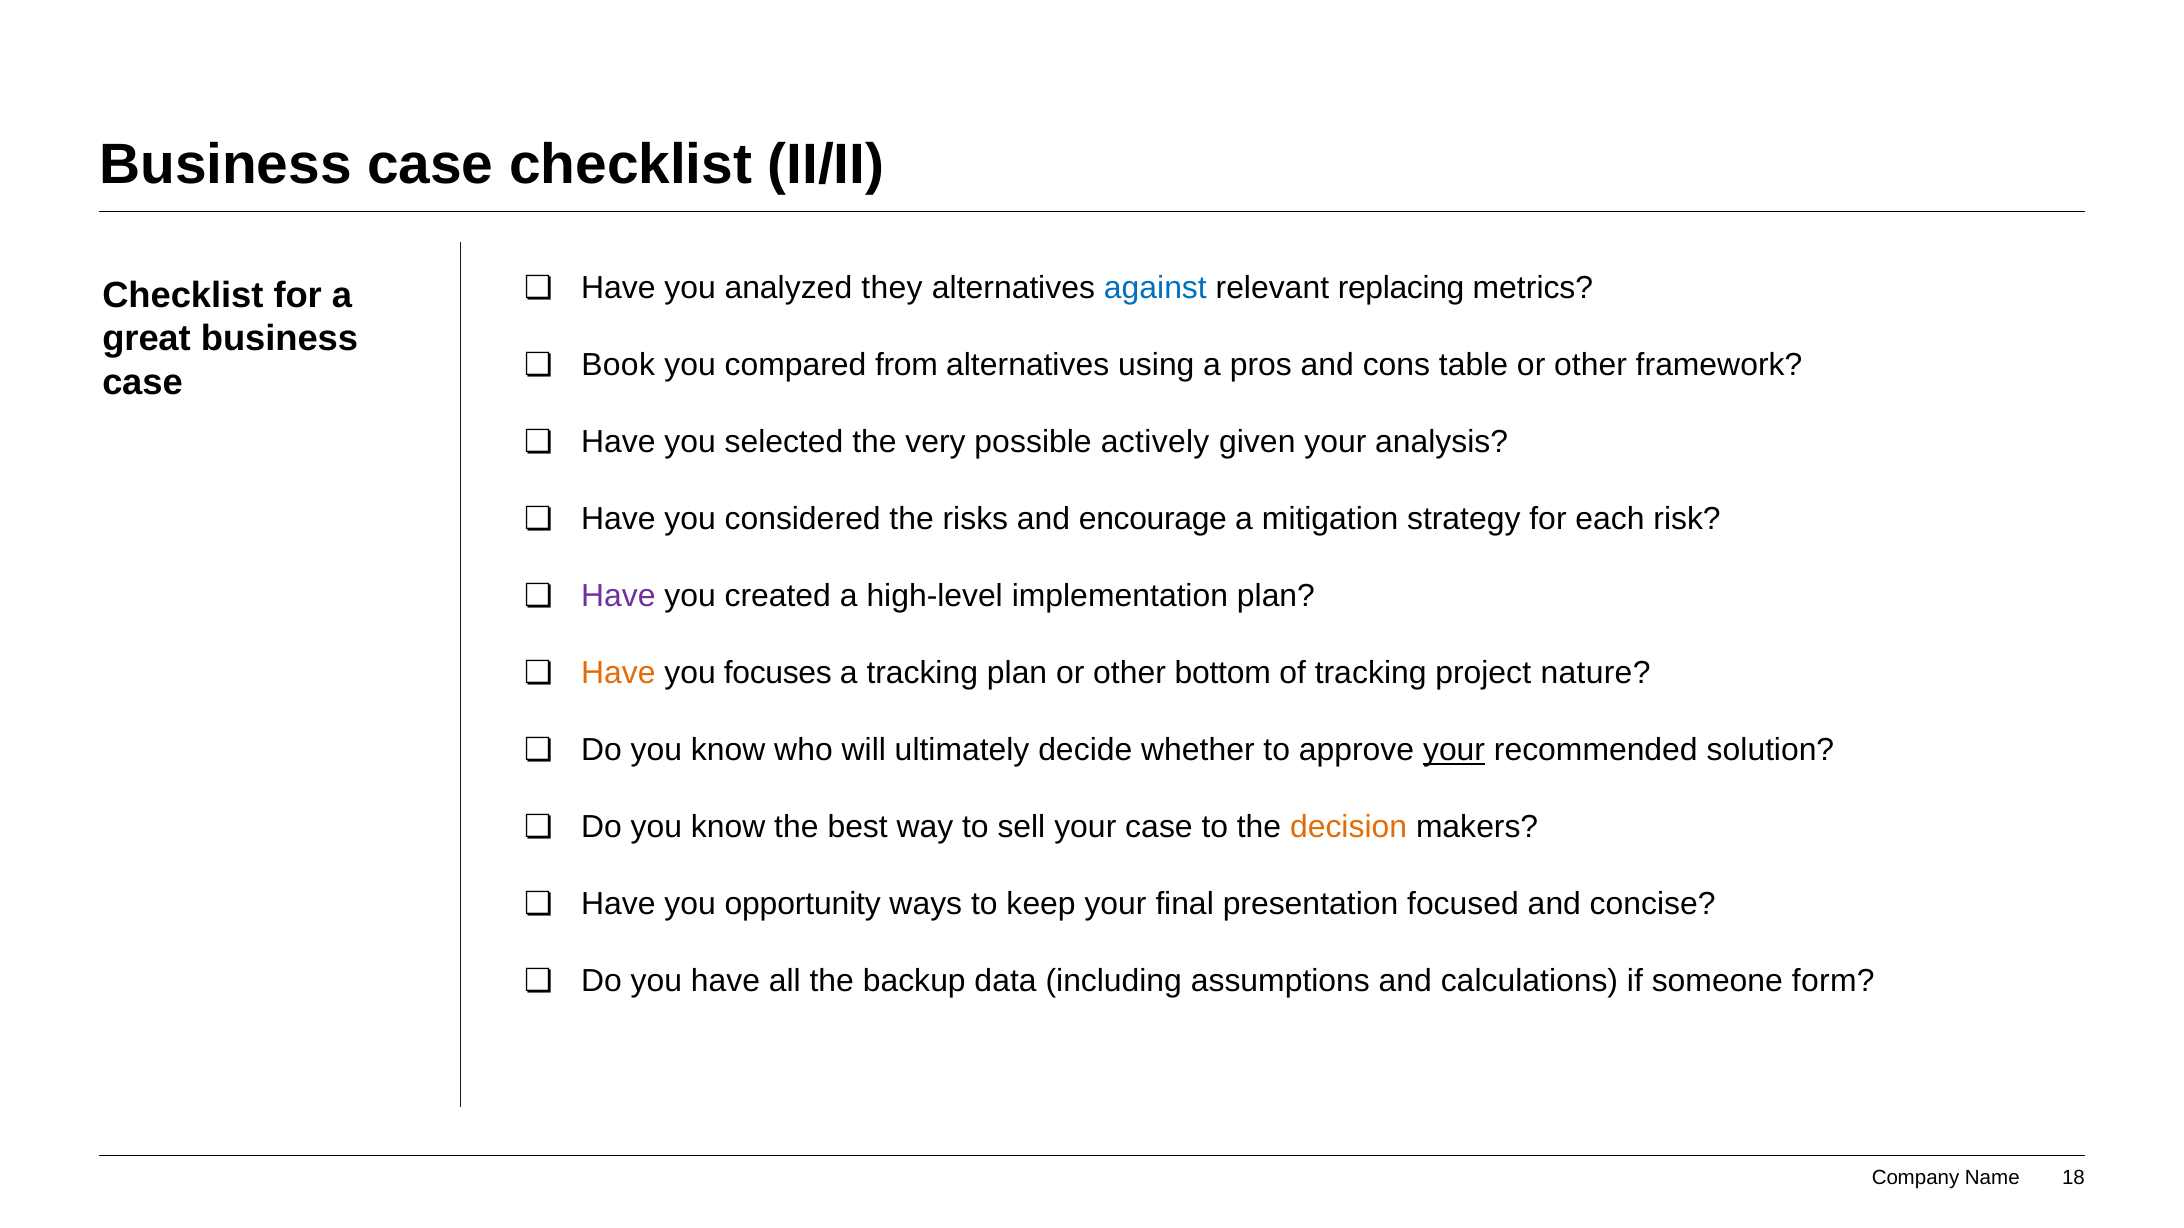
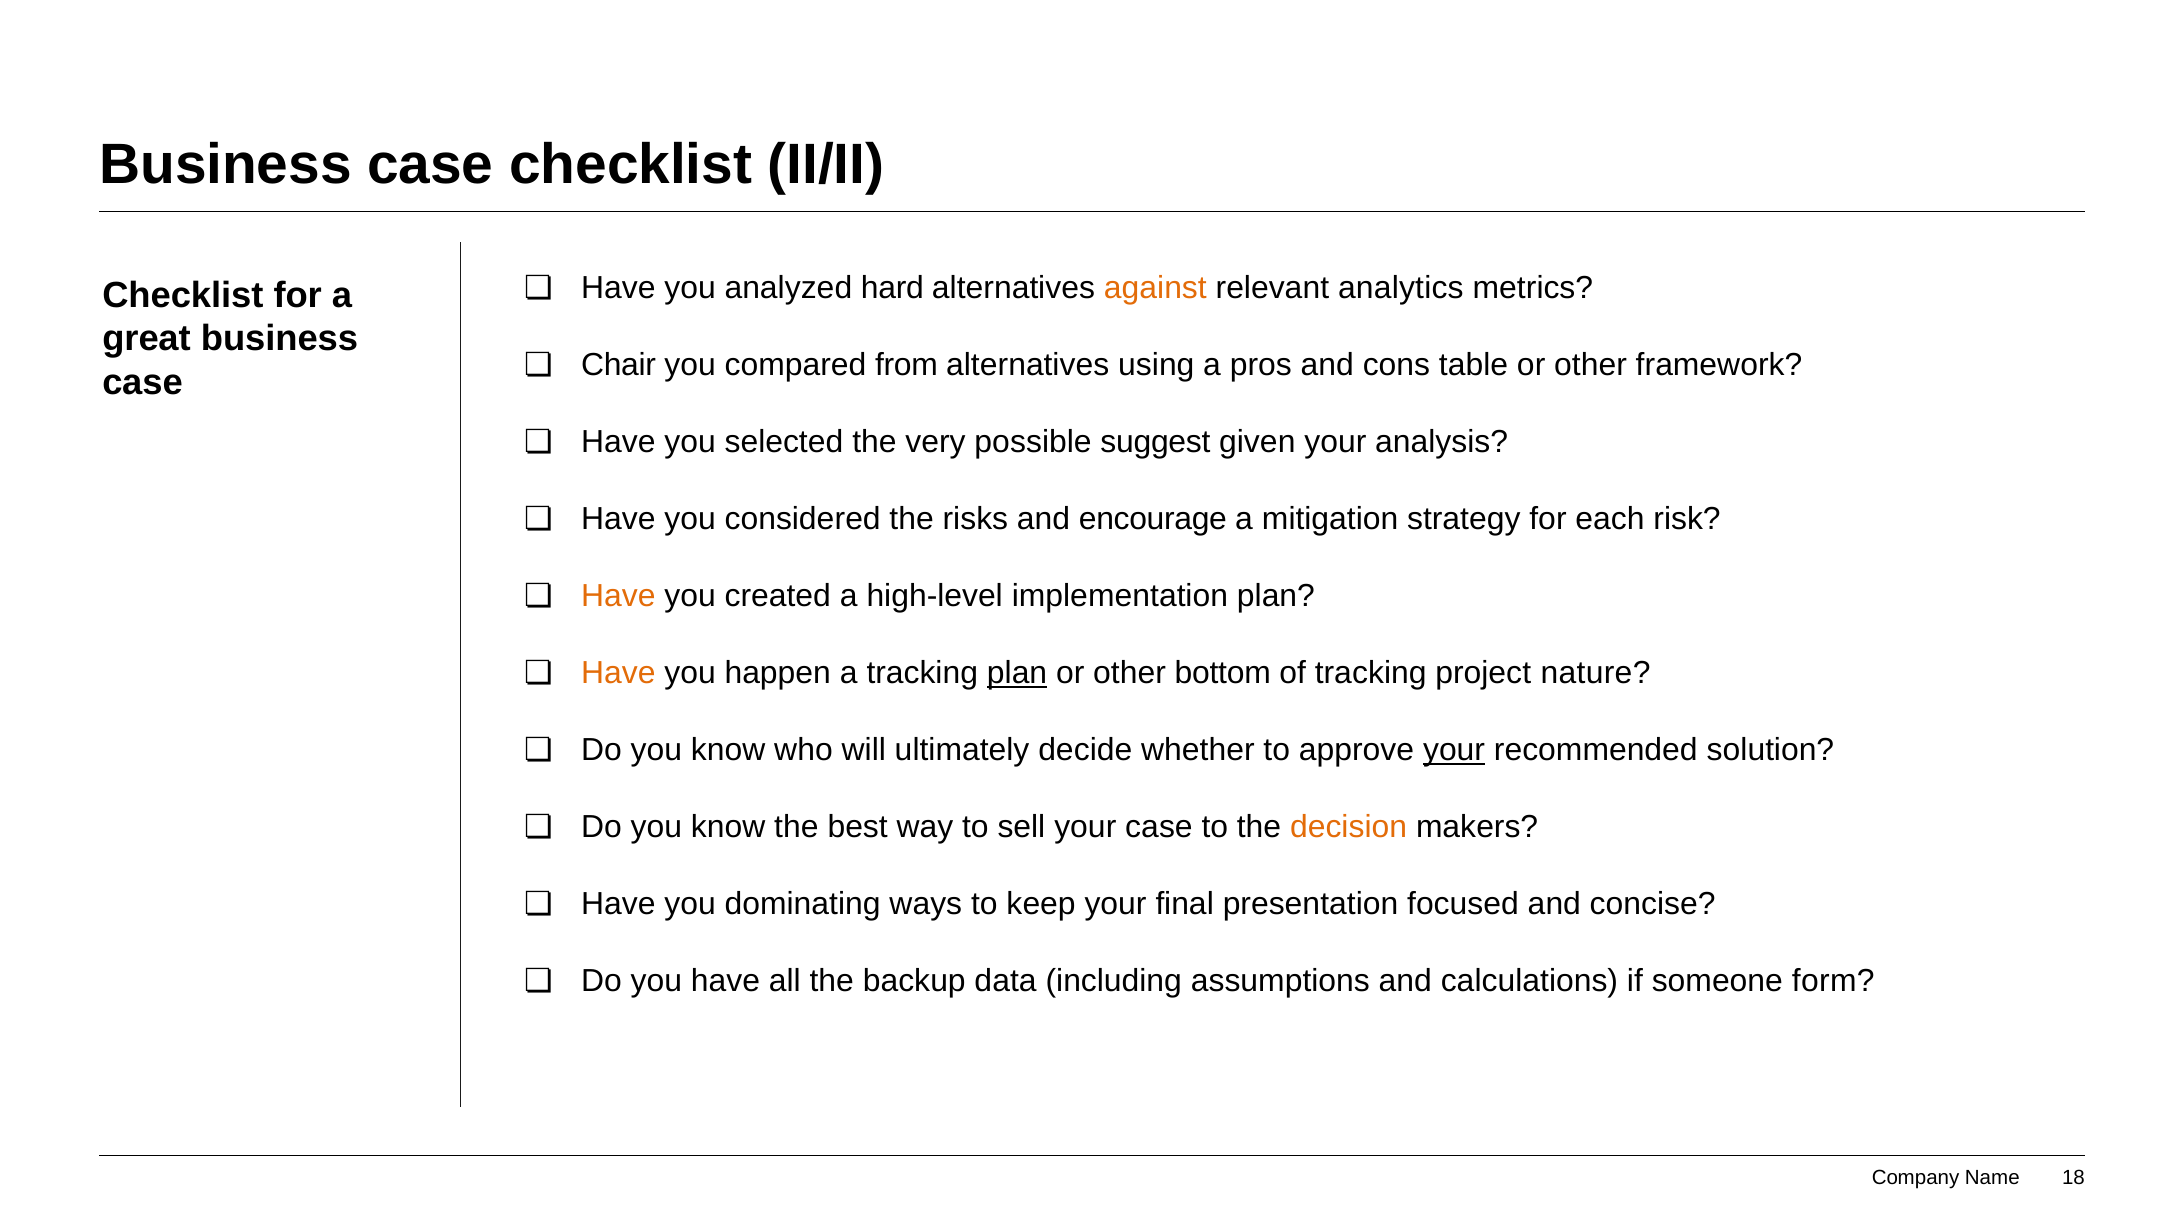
they: they -> hard (892, 288)
against colour: blue -> orange (1155, 288)
replacing: replacing -> analytics (1401, 288)
Book: Book -> Chair (618, 365)
actively: actively -> suggest (1155, 442)
Have colour: purple -> orange (618, 596)
focuses: focuses -> happen (778, 673)
plan underline: none -> present (1017, 673)
opportunity: opportunity -> dominating (803, 905)
